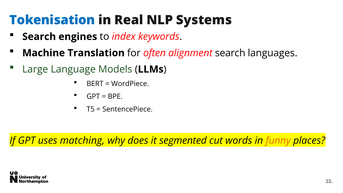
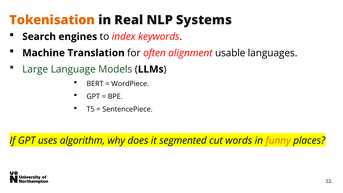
Tokenisation colour: blue -> orange (52, 20)
alignment search: search -> usable (230, 53)
matching: matching -> algorithm (82, 140)
